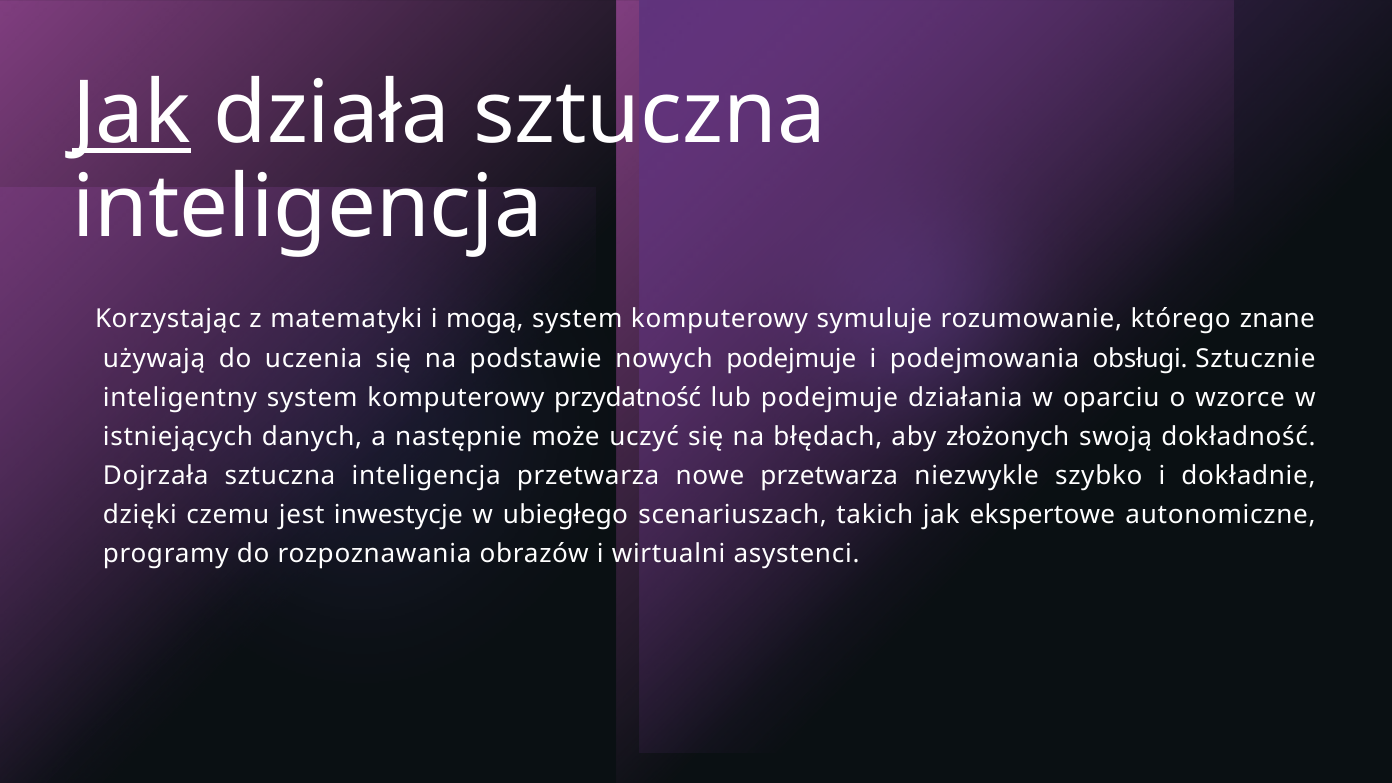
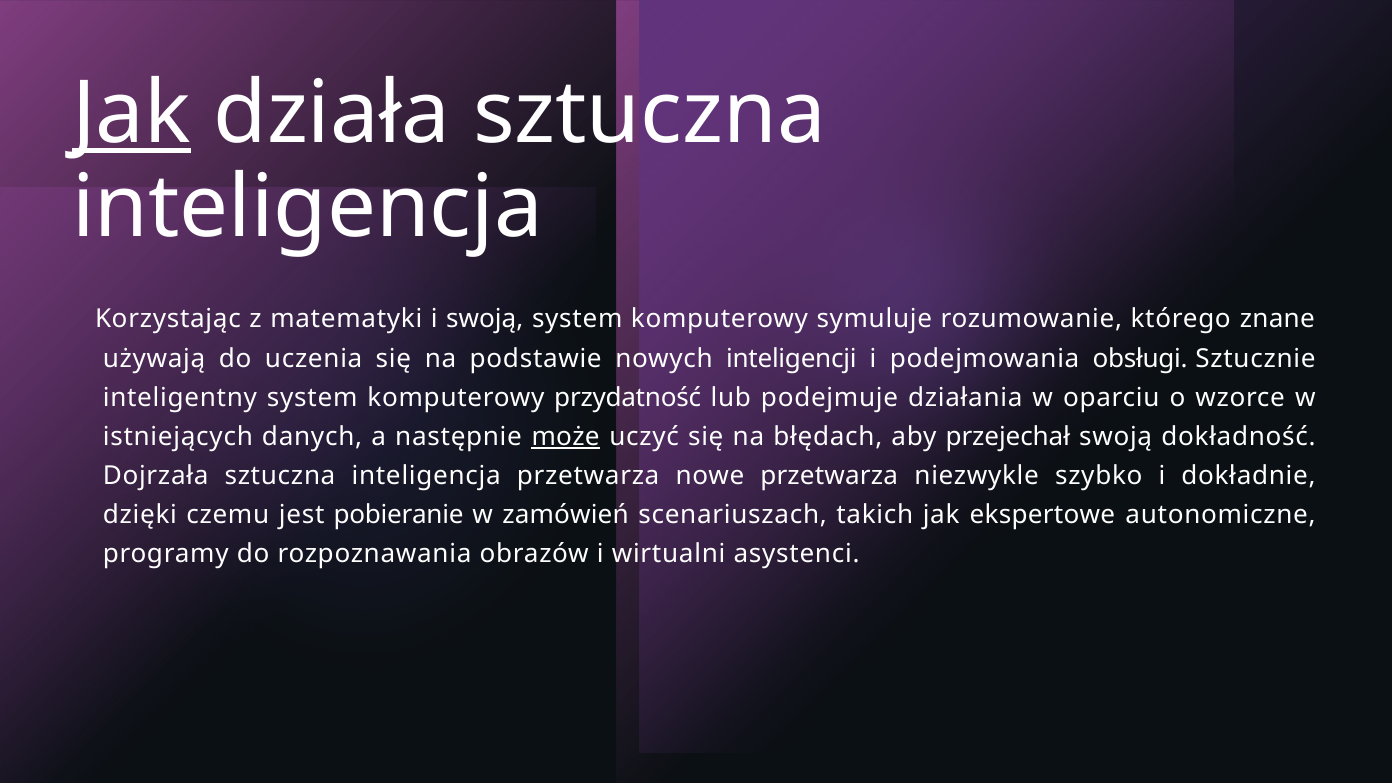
i mogą: mogą -> swoją (485, 319)
nowych podejmuje: podejmuje -> inteligencji (791, 358)
może underline: none -> present (566, 437)
złożonych: złożonych -> przejechał (1008, 437)
inwestycje: inwestycje -> pobieranie (399, 515)
ubiegłego: ubiegłego -> zamówień (566, 515)
